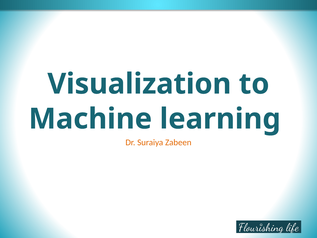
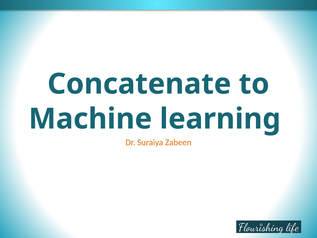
Visualization: Visualization -> Concatenate (139, 84)
